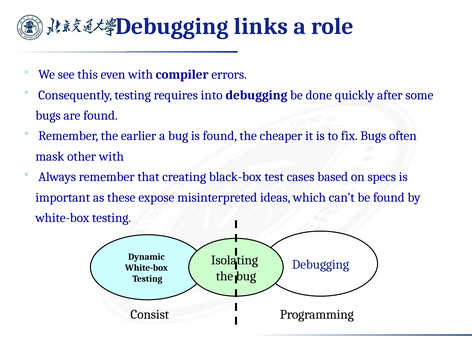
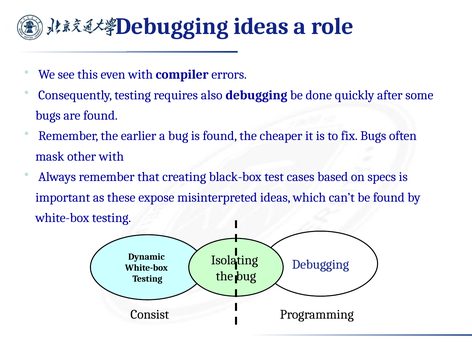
Debugging links: links -> ideas (261, 26)
into: into -> also (212, 95)
